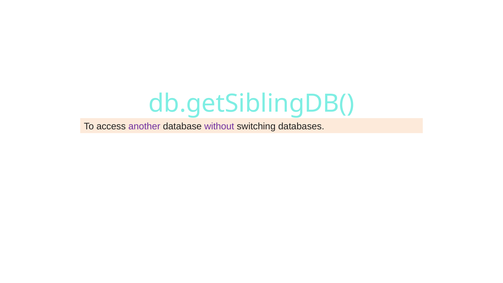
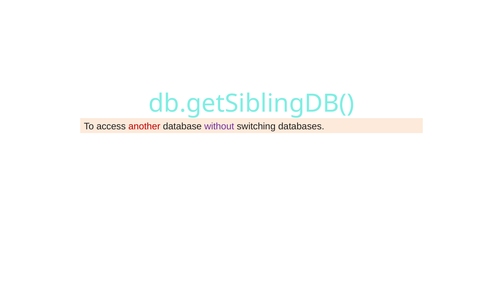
another colour: purple -> red (144, 126)
